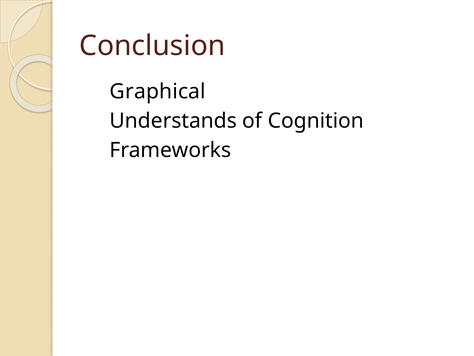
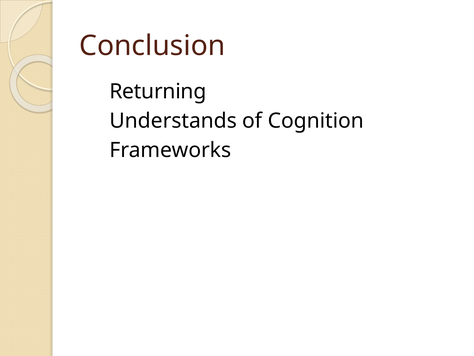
Graphical: Graphical -> Returning (158, 92)
